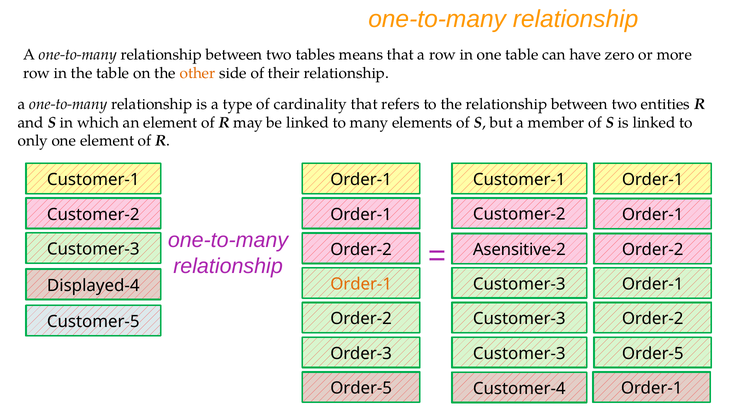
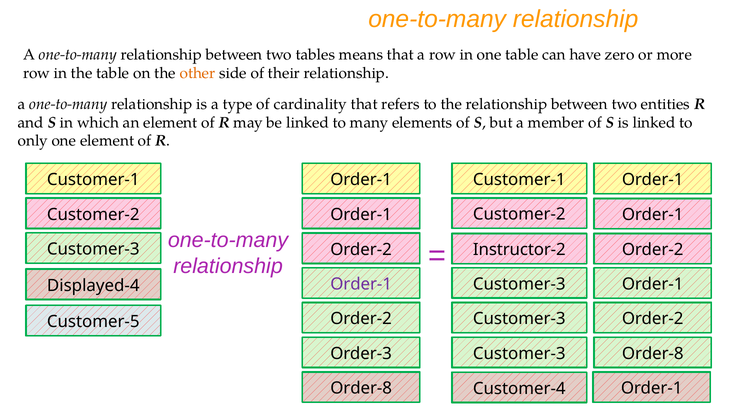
Asensitive-2: Asensitive-2 -> Instructor-2 (519, 250)
Order-1 colour: orange -> purple (361, 284)
Order-5: Order-5 -> Order-8 (653, 354)
Order-5: Order-5 -> Order-8 (361, 388)
